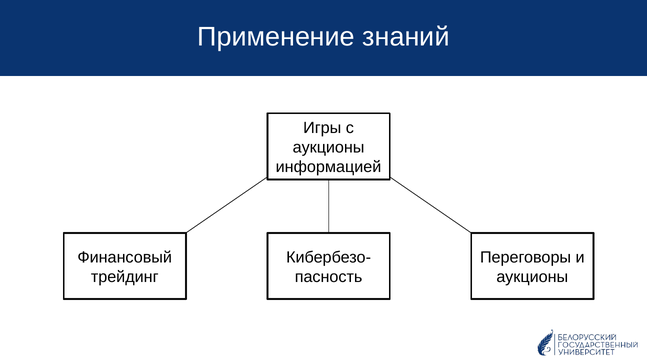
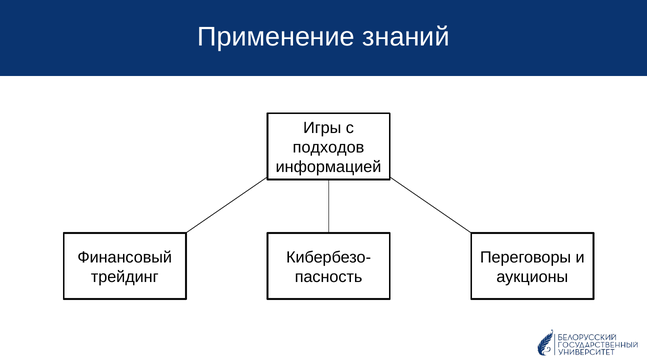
аукционы: аукционы -> подходов (329, 147)
